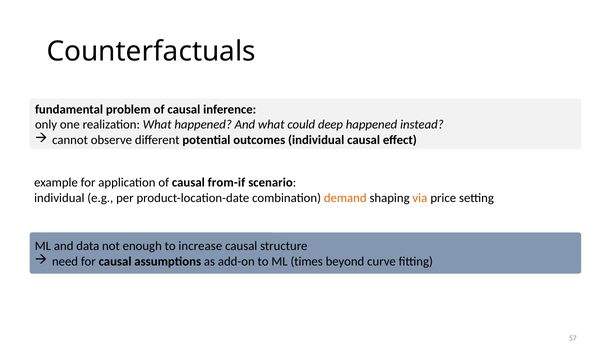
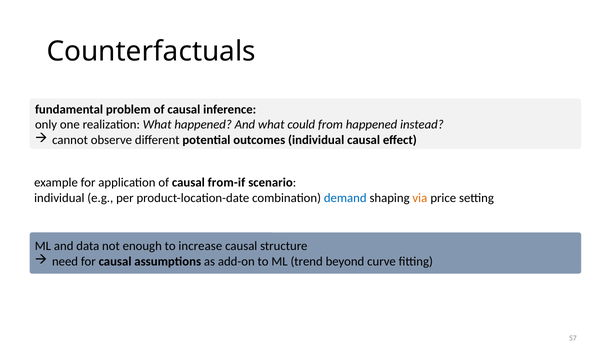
deep: deep -> from (330, 125)
demand colour: orange -> blue (345, 198)
times: times -> trend (307, 261)
